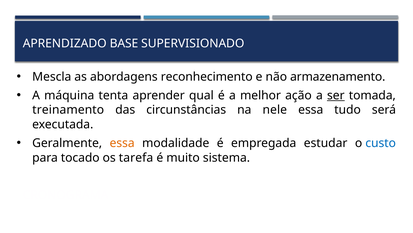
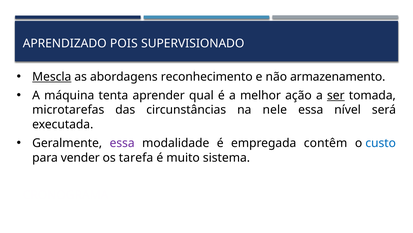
BASE: BASE -> POIS (124, 43)
Mescla underline: none -> present (52, 76)
treinamento: treinamento -> microtarefas (68, 110)
tudo: tudo -> nível (348, 110)
essa colour: orange -> purple (122, 143)
estudar: estudar -> contêm (326, 143)
tocado: tocado -> vender (80, 157)
